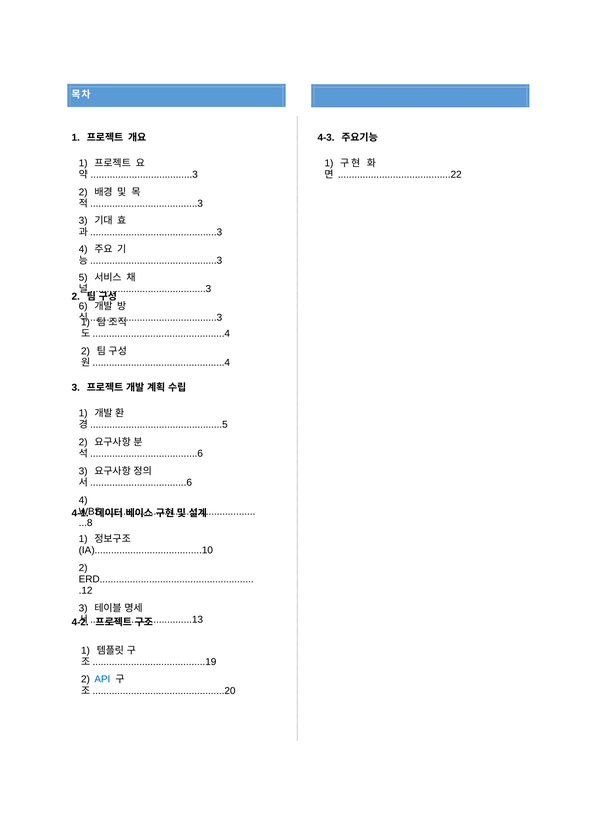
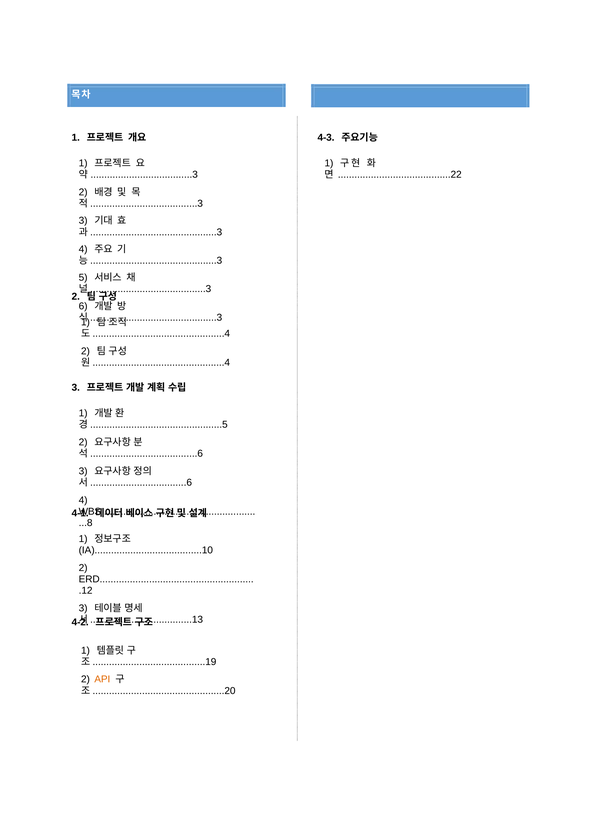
API colour: blue -> orange (102, 679)
